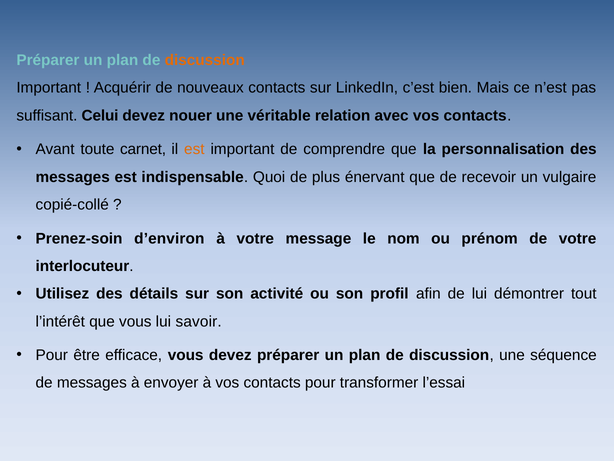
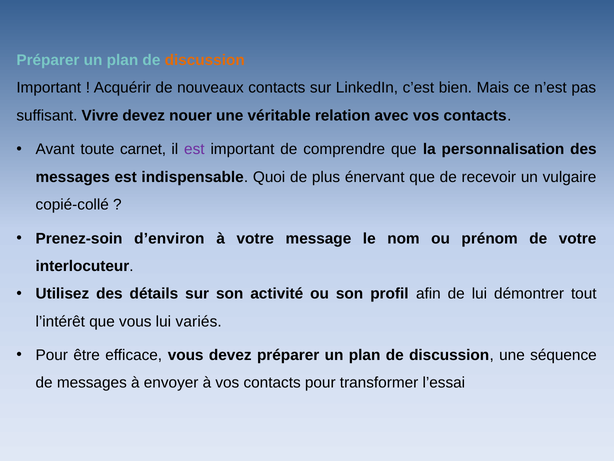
Celui: Celui -> Vivre (100, 115)
est colour: orange -> purple (194, 149)
savoir: savoir -> variés (199, 321)
